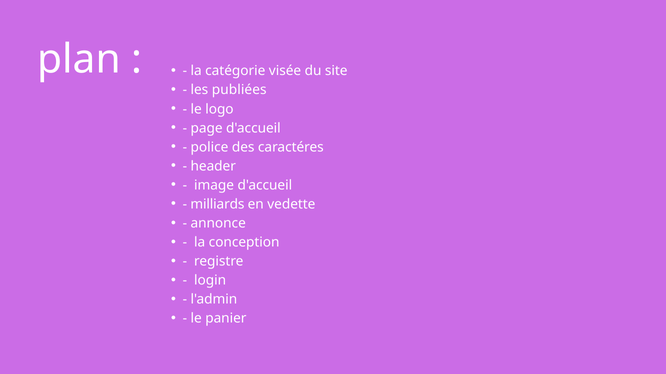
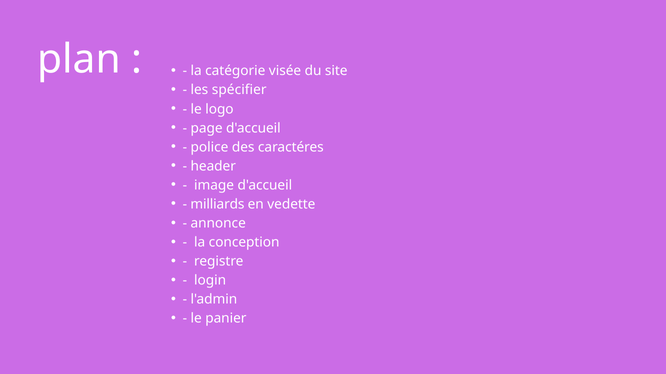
publiées: publiées -> spécifier (239, 90)
